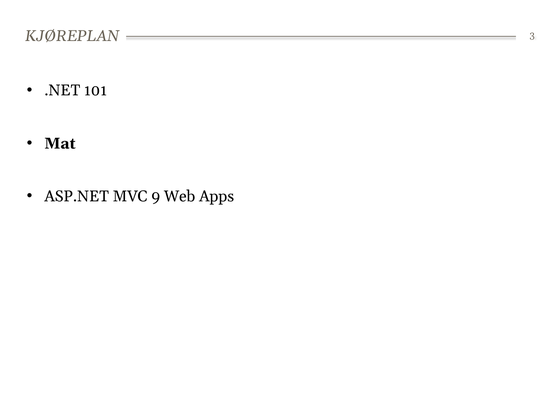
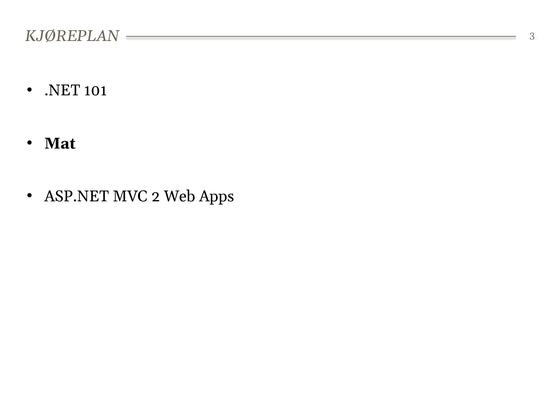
9: 9 -> 2 (156, 196)
